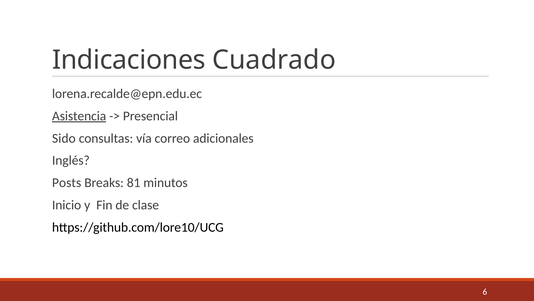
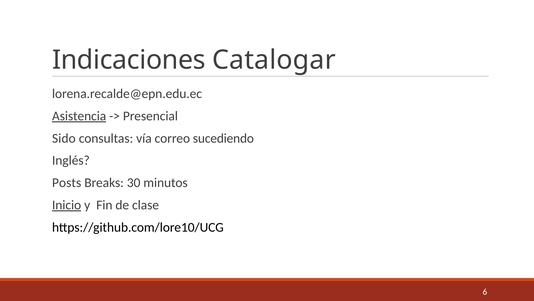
Cuadrado: Cuadrado -> Catalogar (274, 60)
adicionales: adicionales -> sucediendo (223, 138)
81: 81 -> 30 (134, 182)
Inicio underline: none -> present (67, 205)
